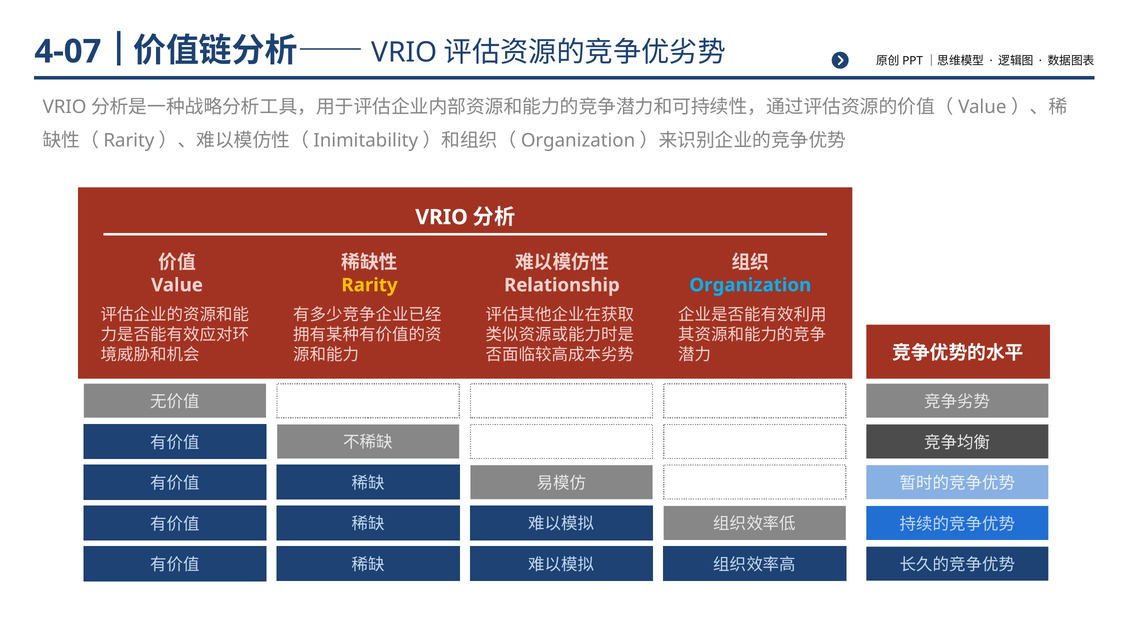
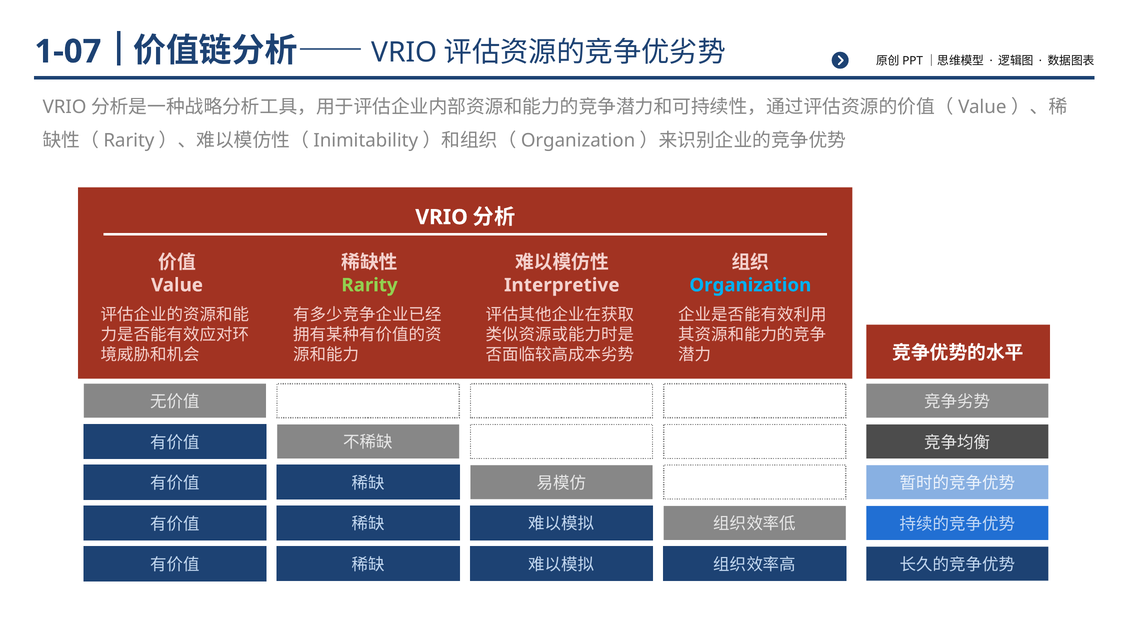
4-07: 4-07 -> 1-07 (68, 52)
Rarity colour: yellow -> light green (370, 285)
Relationship: Relationship -> Interpretive (562, 285)
